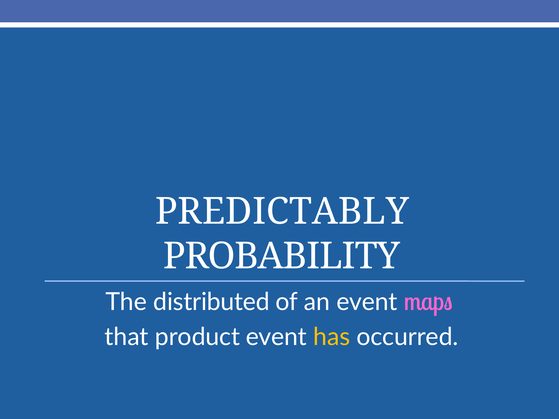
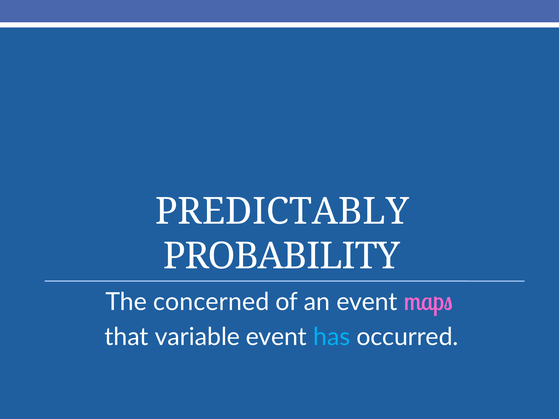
distributed: distributed -> concerned (211, 302)
product: product -> variable (197, 337)
has colour: yellow -> light blue (332, 337)
